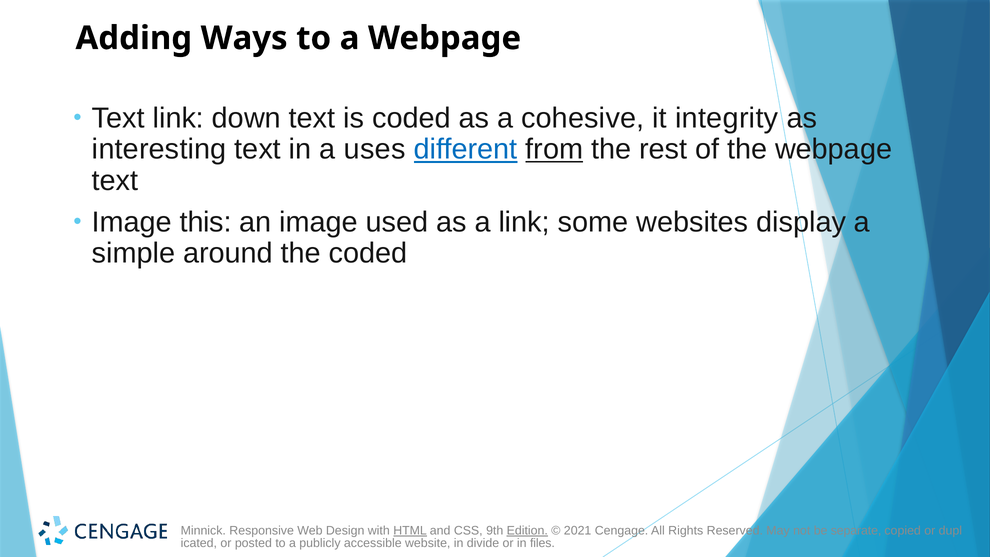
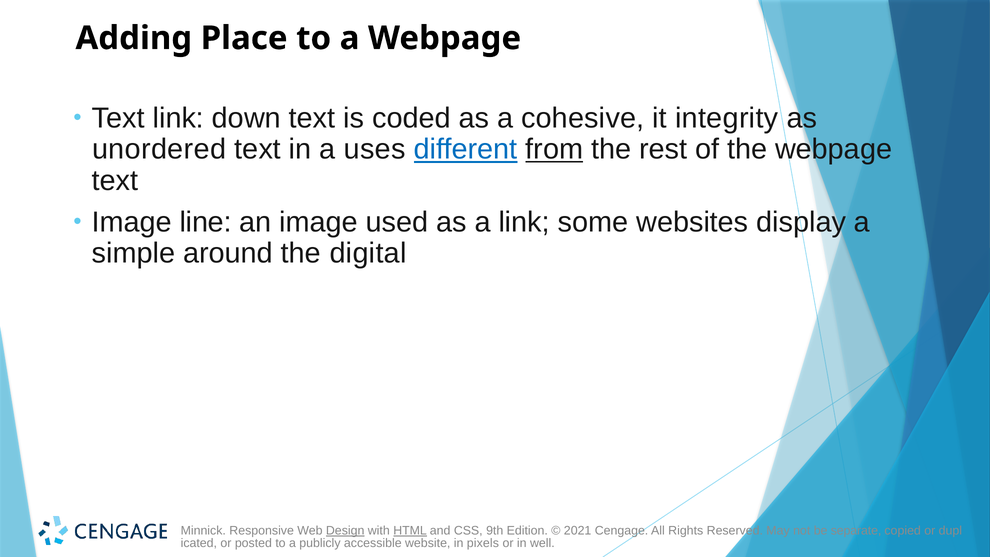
Ways: Ways -> Place (244, 38)
interesting: interesting -> unordered (159, 149)
this: this -> line (206, 222)
the coded: coded -> digital (368, 253)
Design underline: none -> present (345, 530)
Edition underline: present -> none (527, 530)
divide: divide -> pixels (483, 543)
files: files -> well (542, 543)
